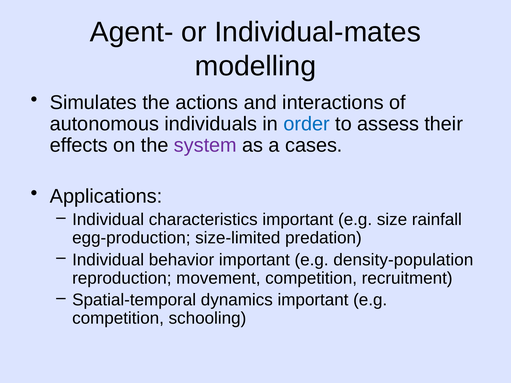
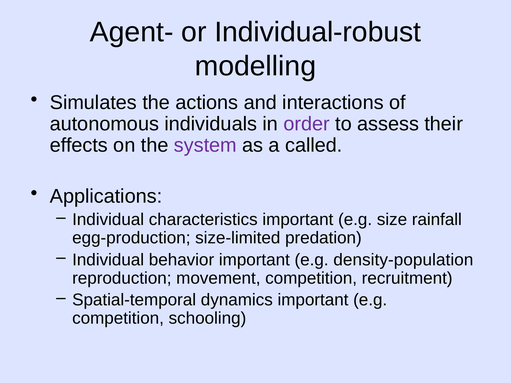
Individual-mates: Individual-mates -> Individual-robust (318, 32)
order colour: blue -> purple (307, 124)
cases: cases -> called (314, 146)
